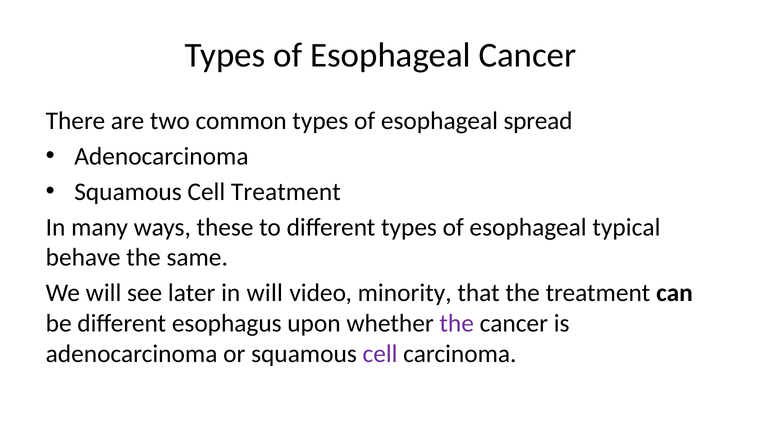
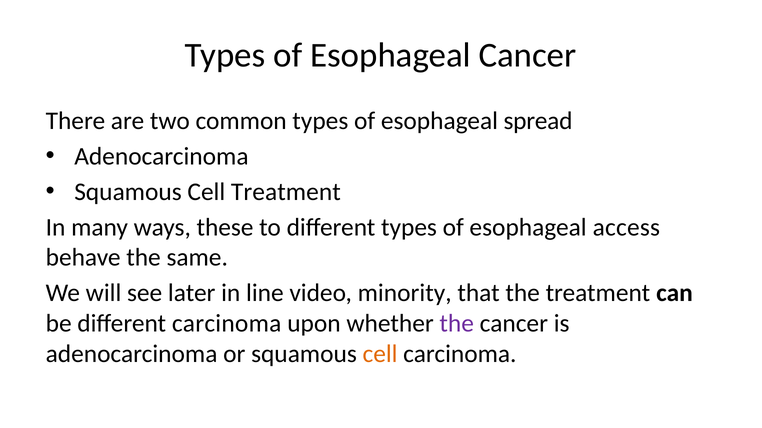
typical: typical -> access (626, 228)
in will: will -> line (265, 294)
different esophagus: esophagus -> carcinoma (227, 324)
cell colour: purple -> orange (380, 354)
